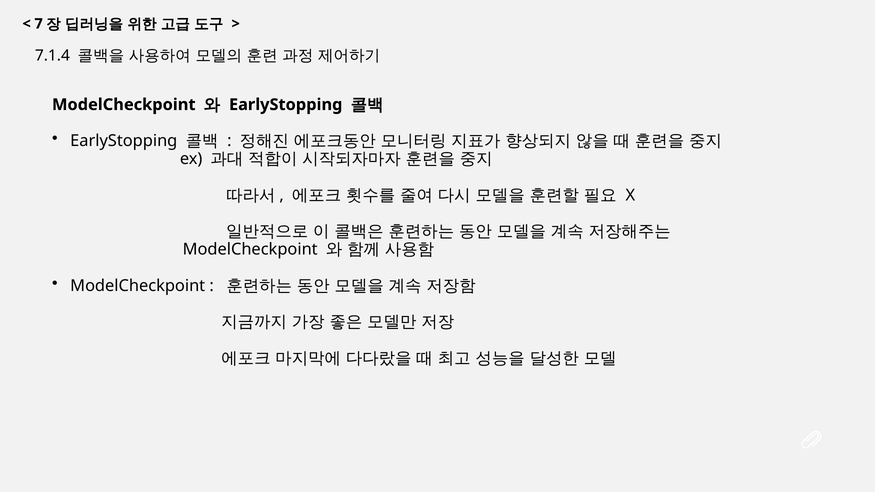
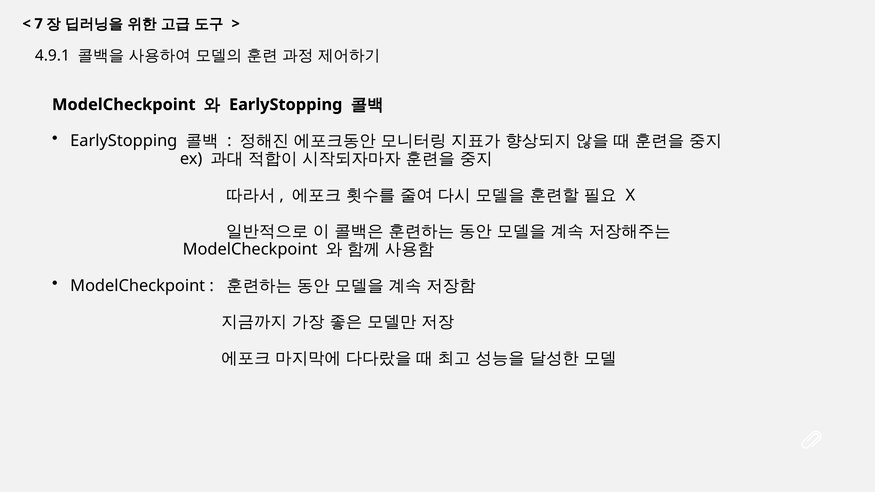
7.1.4: 7.1.4 -> 4.9.1 (52, 56)
